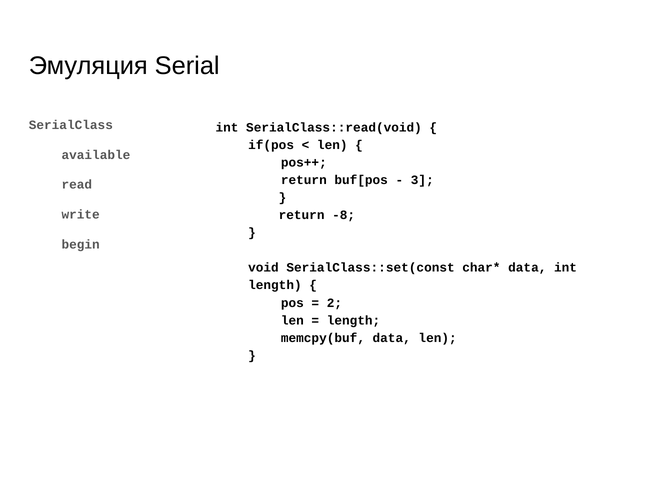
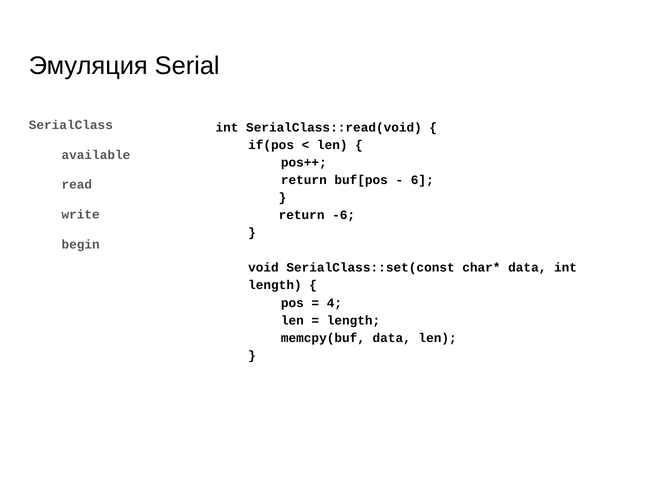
3: 3 -> 6 (422, 180)
-8: -8 -> -6 (344, 215)
2: 2 -> 4 (334, 303)
